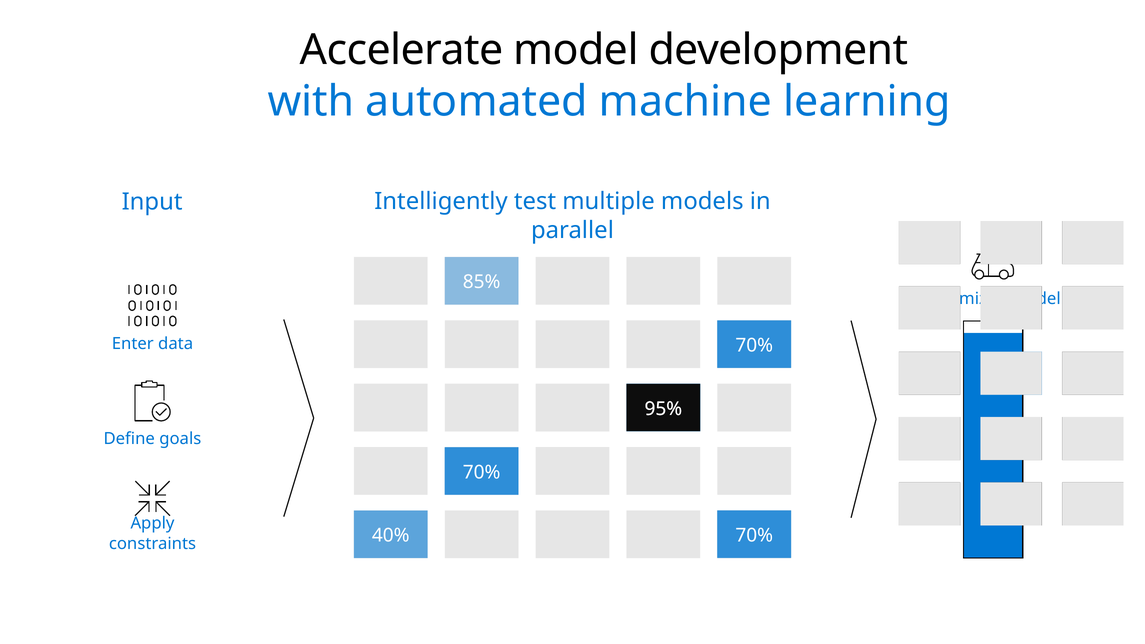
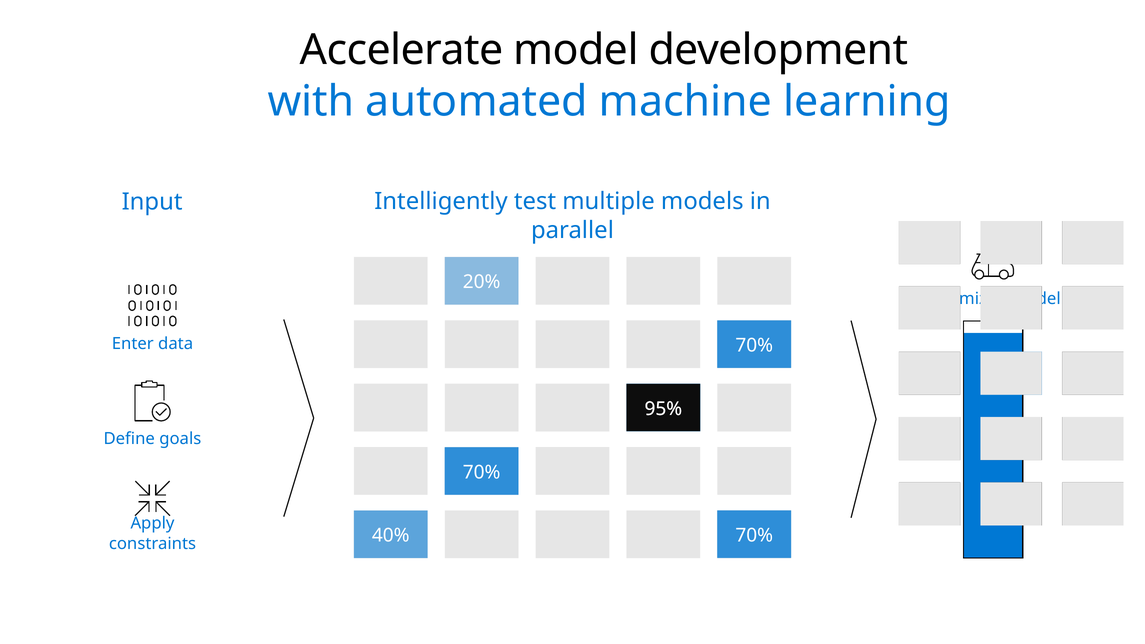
85%: 85% -> 20% (482, 282)
